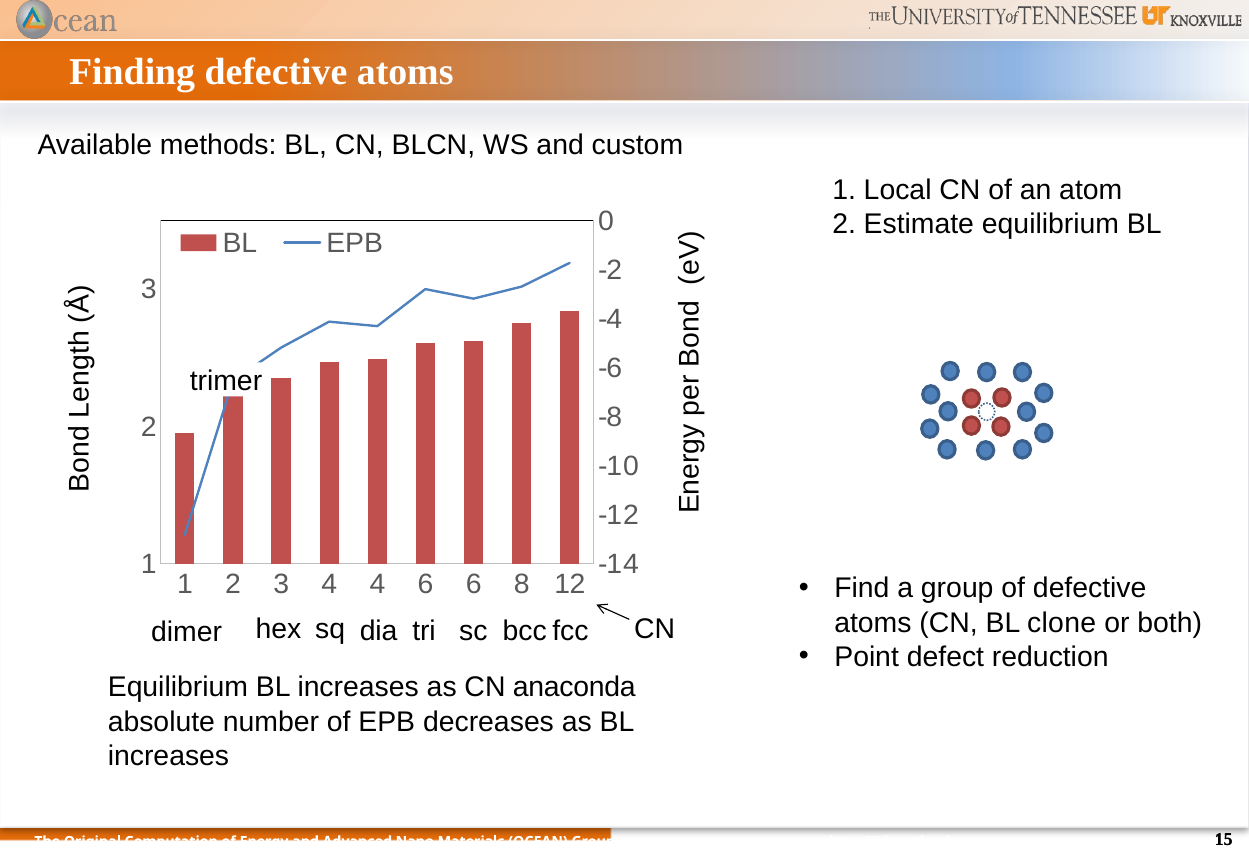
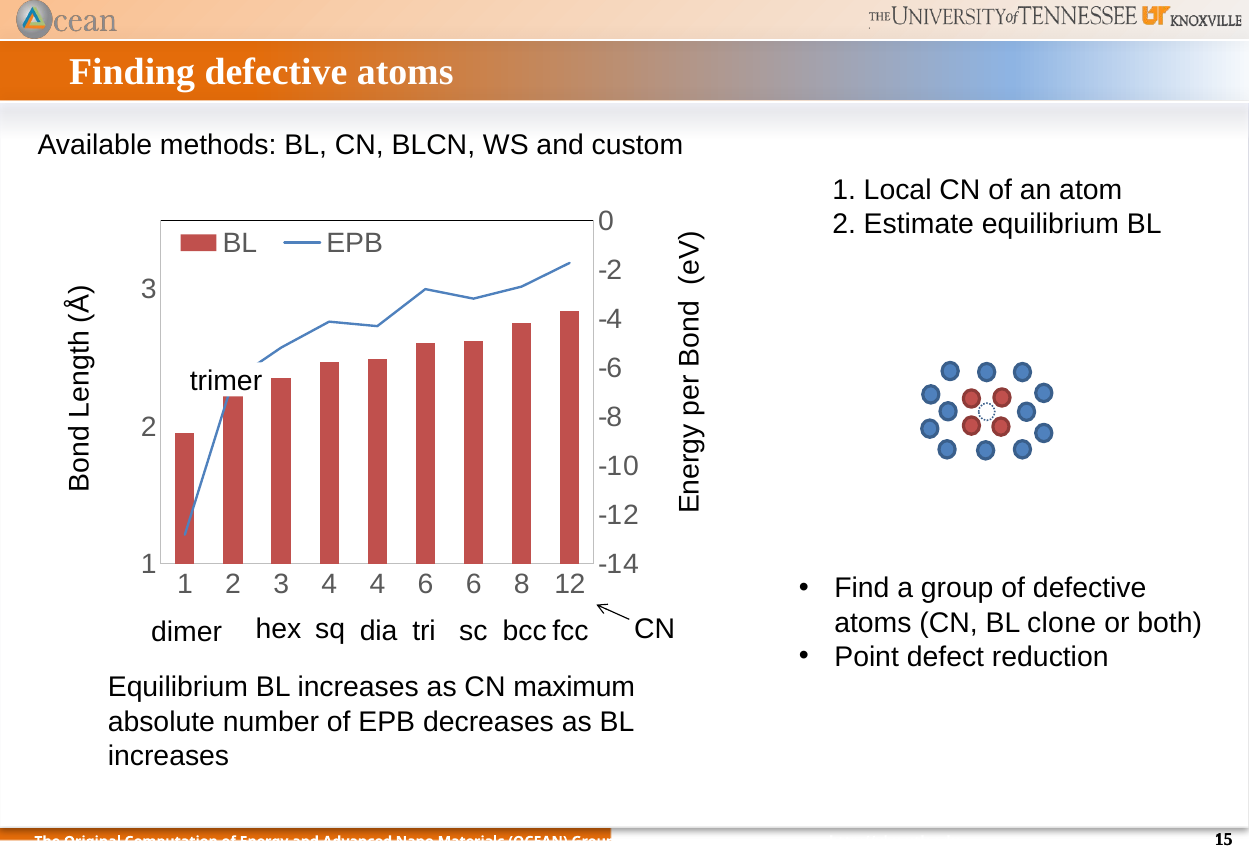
anaconda: anaconda -> maximum (574, 687)
